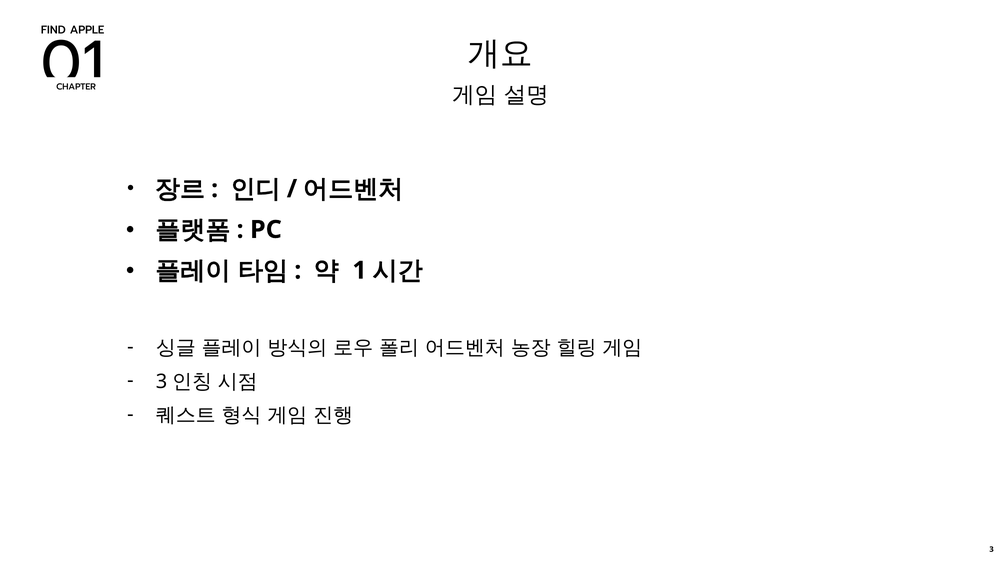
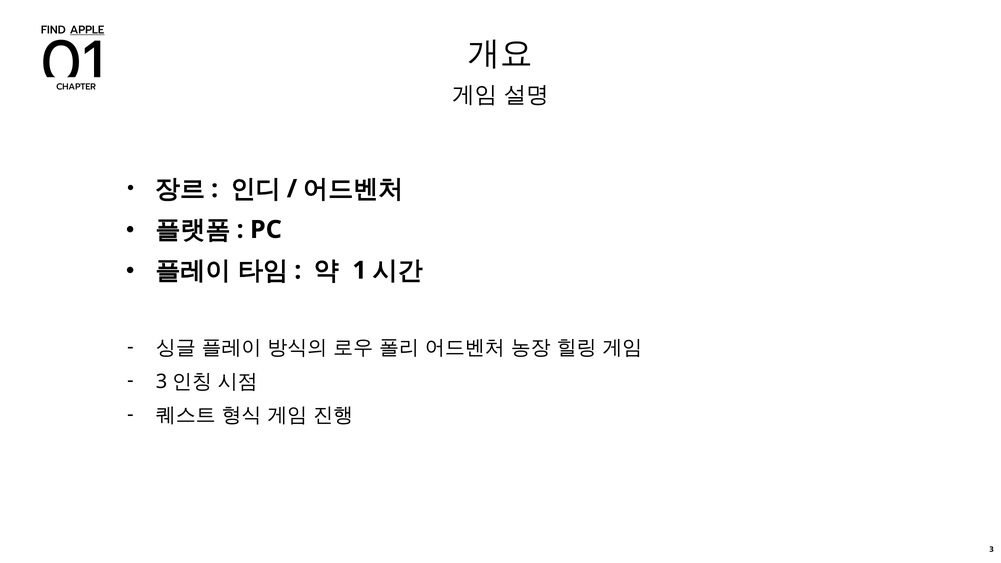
APPLE underline: none -> present (87, 30)
